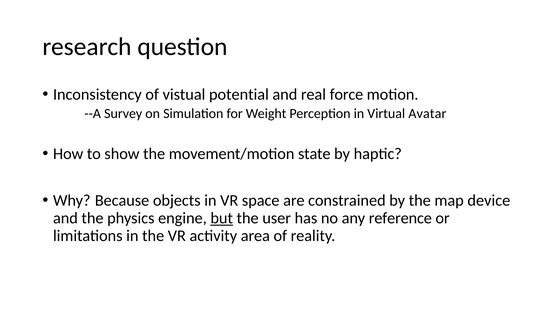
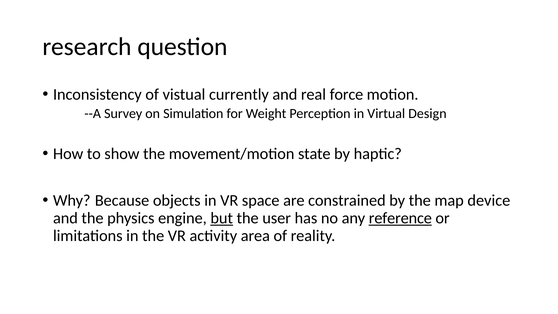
potential: potential -> currently (239, 94)
Avatar: Avatar -> Design (427, 114)
reference underline: none -> present (400, 218)
